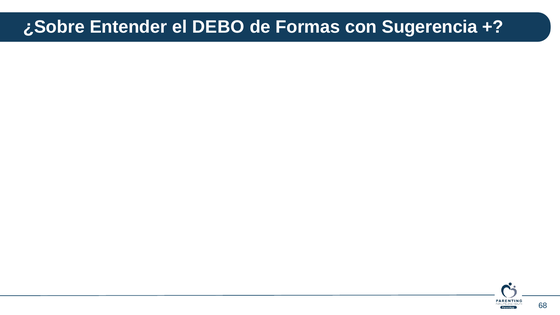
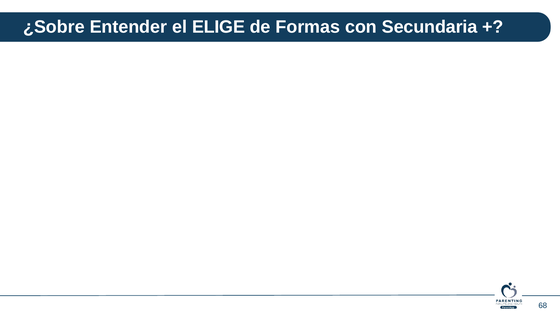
DEBO: DEBO -> ELIGE (218, 27)
Sugerencia: Sugerencia -> Secundaria (430, 27)
